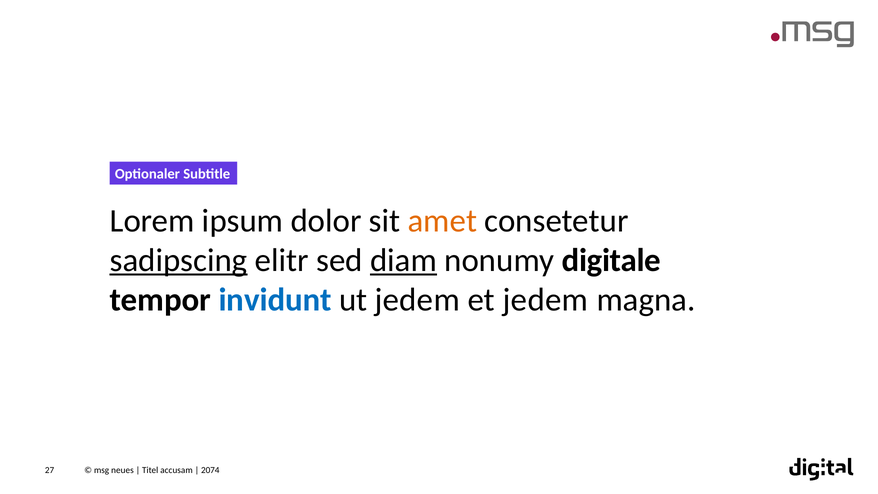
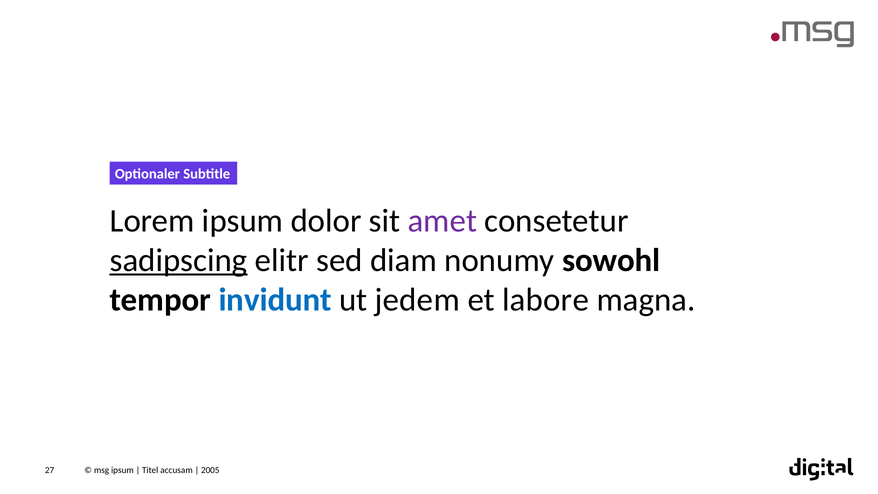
amet colour: orange -> purple (442, 221)
diam underline: present -> none (404, 260)
digitale: digitale -> sowohl (611, 260)
et jedem: jedem -> labore (546, 300)
msg neues: neues -> ipsum (122, 470)
2074: 2074 -> 2005 (210, 470)
